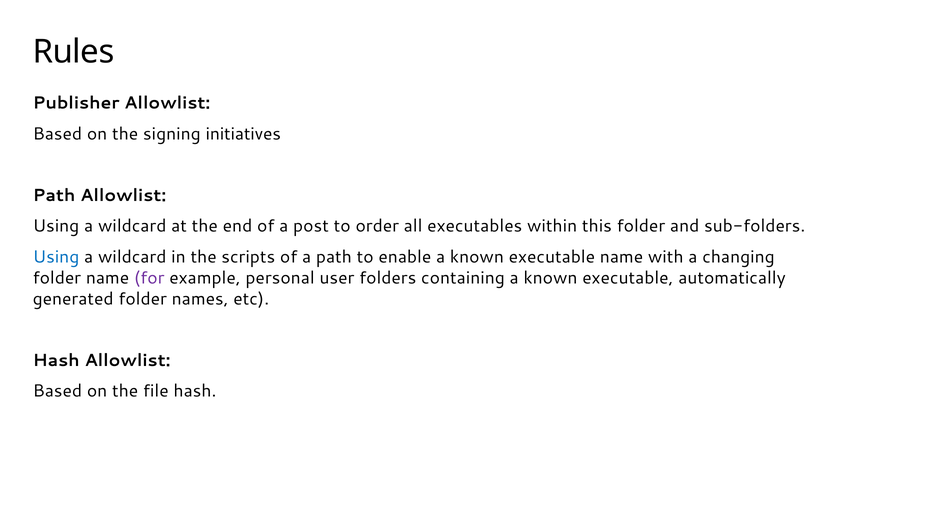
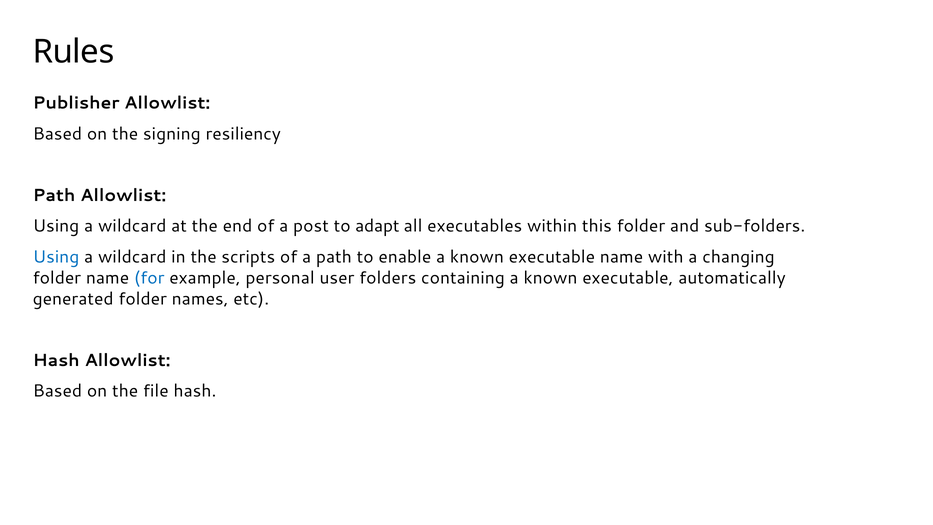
initiatives: initiatives -> resiliency (243, 134)
order: order -> adapt (377, 226)
for colour: purple -> blue (149, 278)
